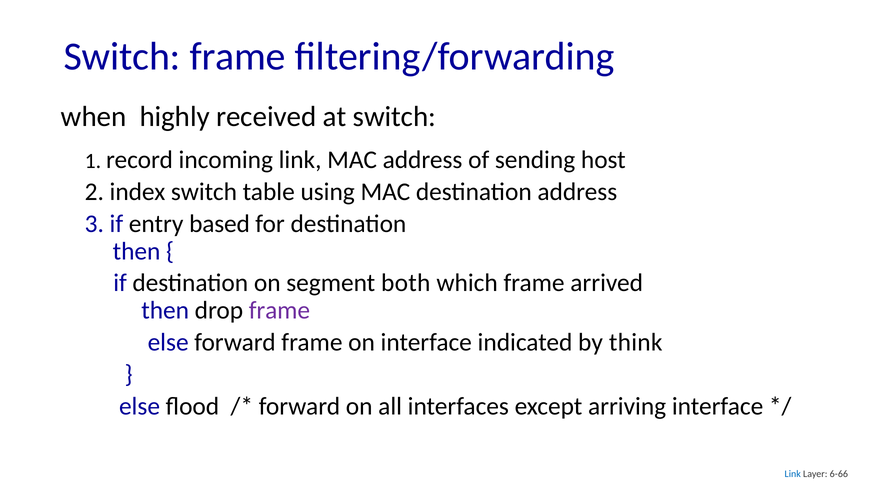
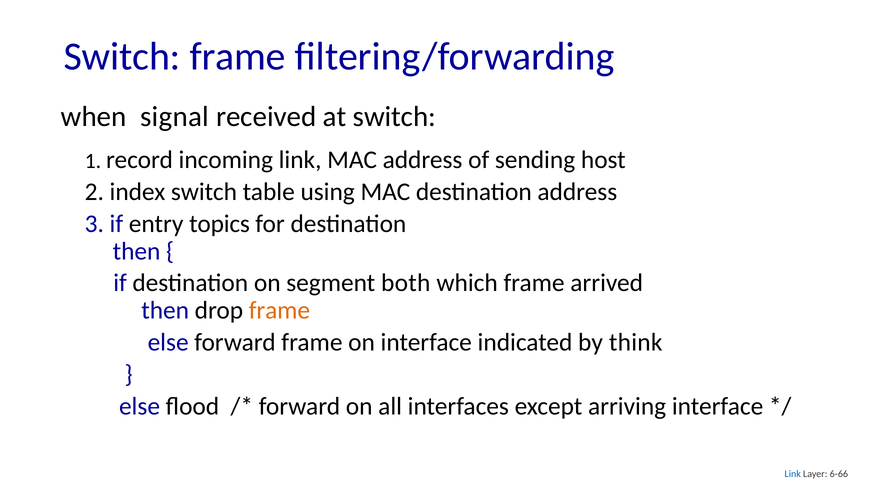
highly: highly -> signal (175, 117)
based: based -> topics (220, 224)
frame colour: purple -> orange (279, 310)
